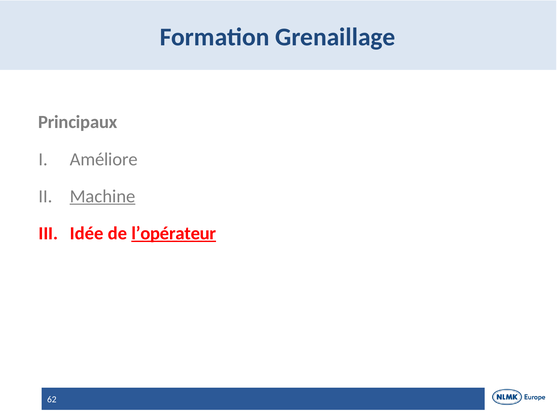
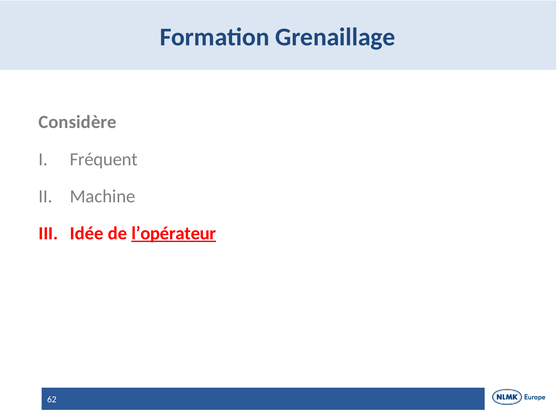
Principaux: Principaux -> Considère (78, 122)
Améliore: Améliore -> Fréquent (104, 160)
Machine underline: present -> none (103, 197)
